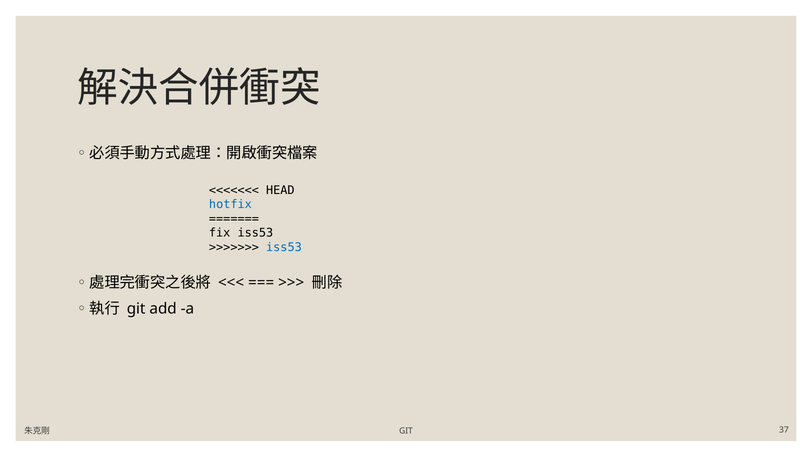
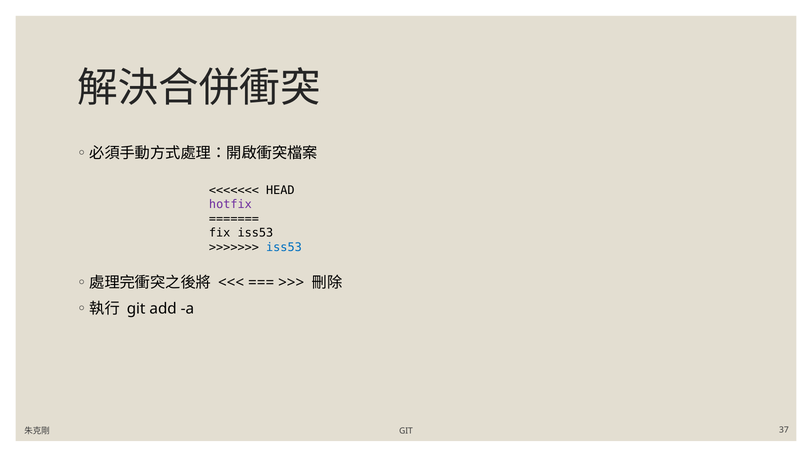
hotfix colour: blue -> purple (230, 204)
